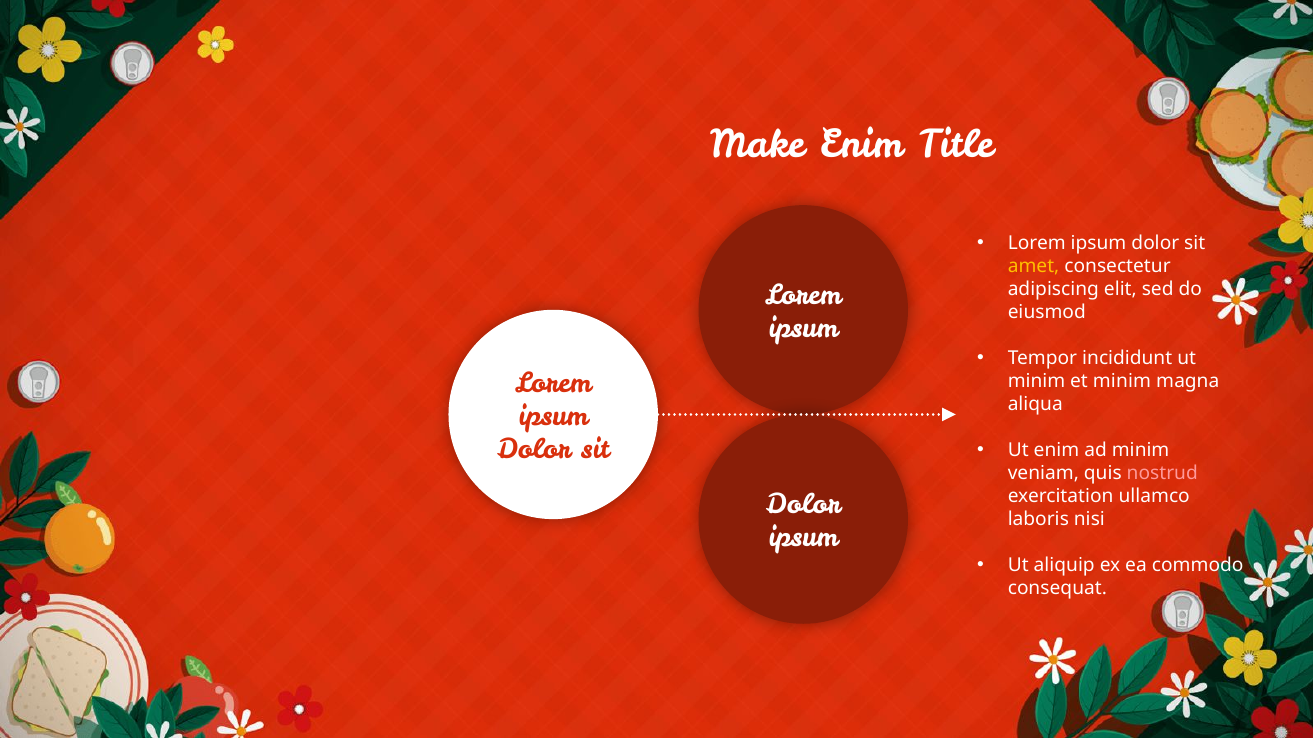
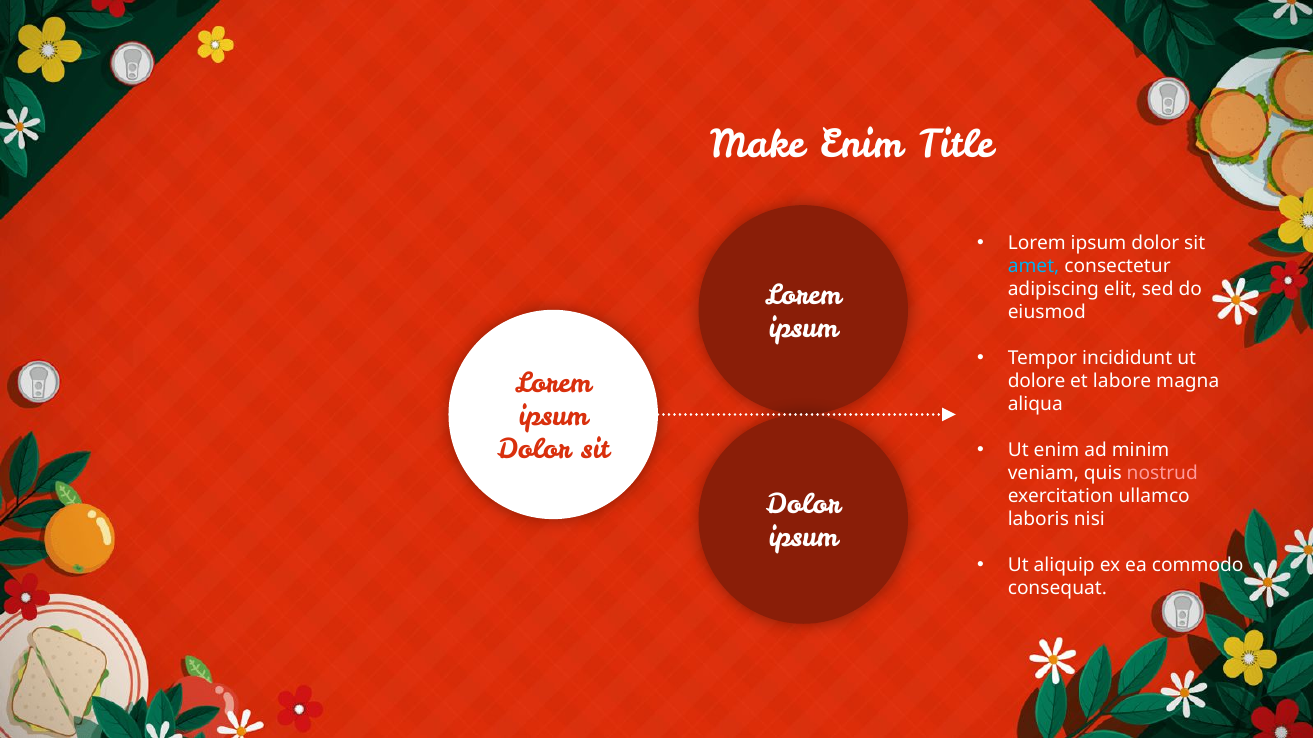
amet colour: yellow -> light blue (1034, 267)
minim: minim -> dolore (1037, 382)
et minim: minim -> labore (1122, 382)
